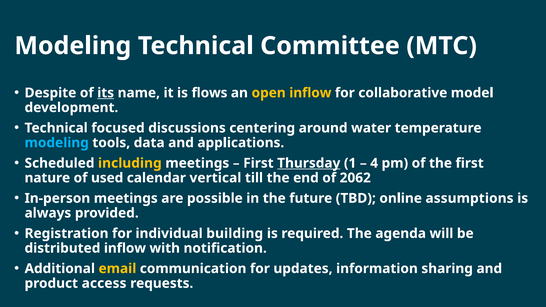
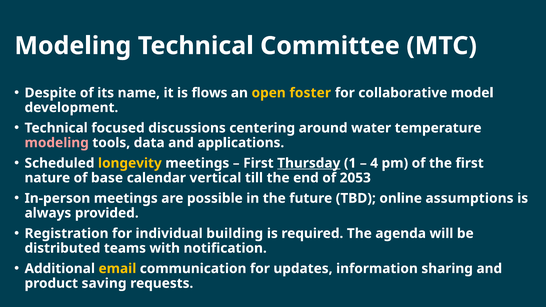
its underline: present -> none (106, 93)
open inflow: inflow -> foster (310, 93)
modeling colour: light blue -> pink (57, 143)
including: including -> longevity (130, 163)
used: used -> base (107, 178)
2062: 2062 -> 2053 (355, 178)
distributed inflow: inflow -> teams (125, 248)
access: access -> saving (104, 283)
